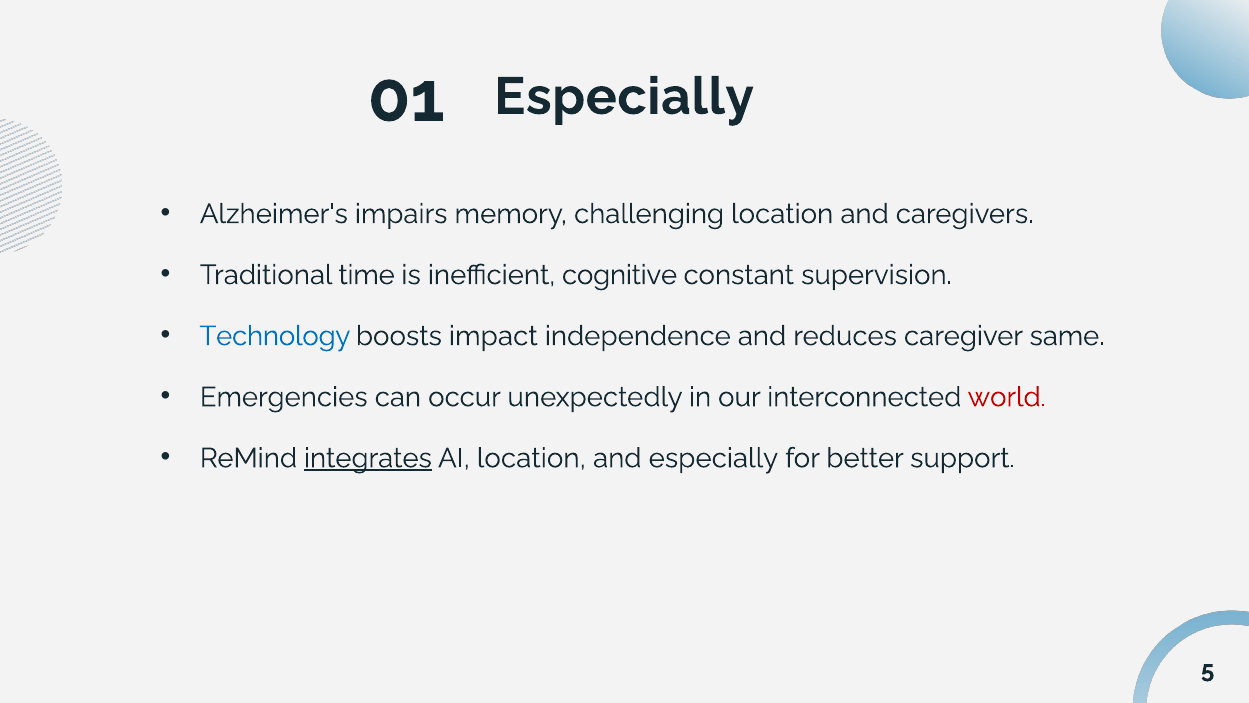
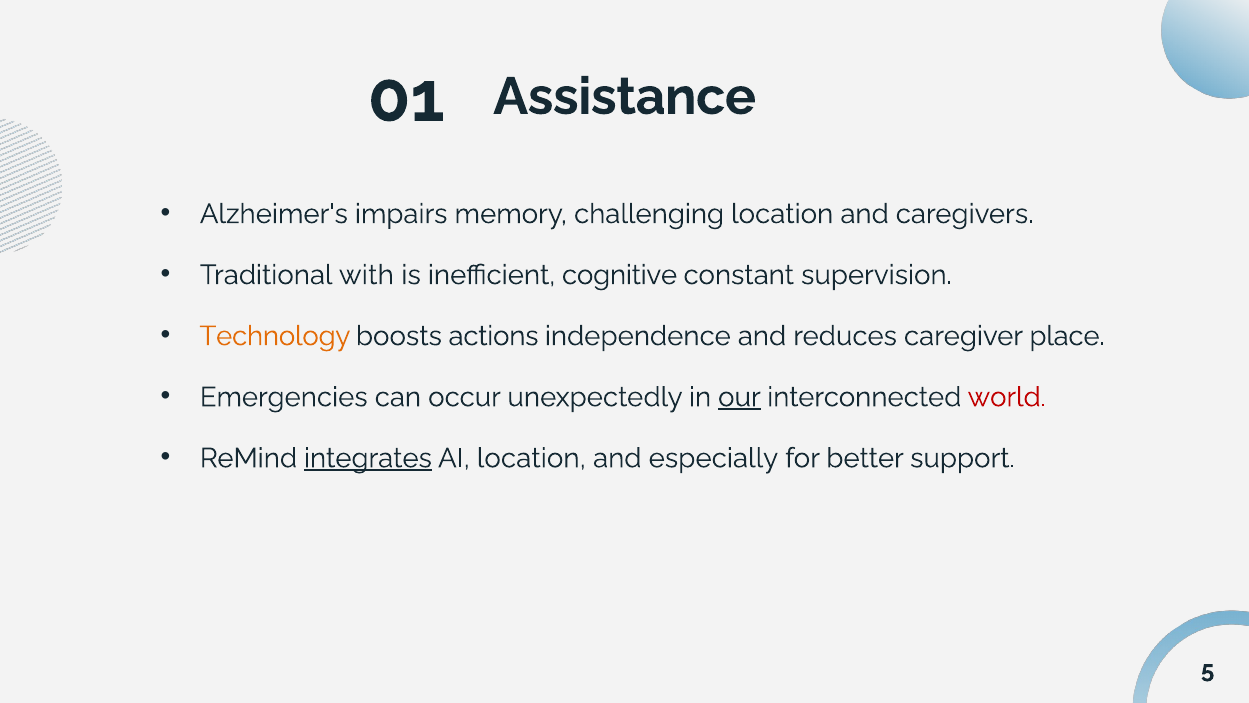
Especially: Especially -> Assistance (625, 97)
time: time -> with (366, 275)
Technology colour: blue -> orange (275, 336)
impact: impact -> actions (494, 336)
same: same -> place (1067, 336)
our underline: none -> present (739, 397)
